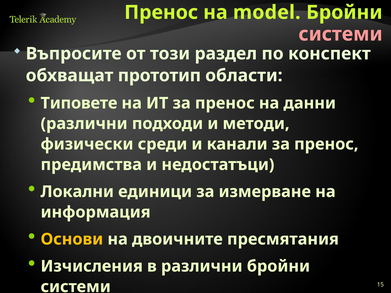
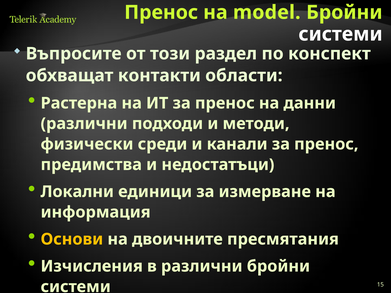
системи colour: pink -> white (341, 34)
прототип: прототип -> контакти (159, 76)
Типовете: Типовете -> Растерна (79, 103)
